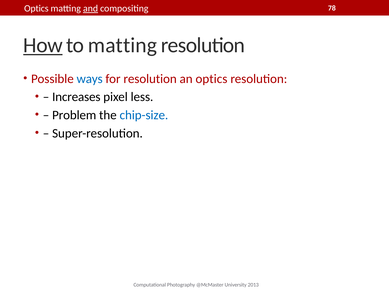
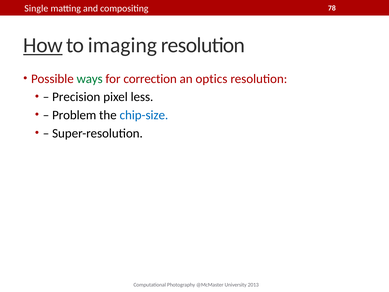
Optics: Optics -> Single (36, 8)
and underline: present -> none (91, 8)
to matting: matting -> imaging (122, 45)
ways colour: blue -> green (90, 79)
for resolution: resolution -> correction (150, 79)
Increases: Increases -> Precision (76, 97)
